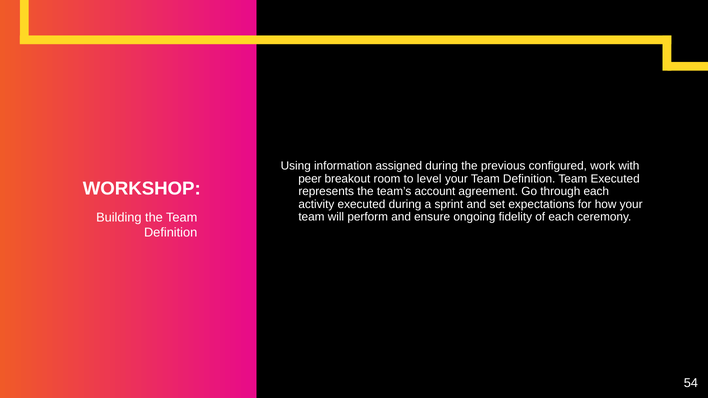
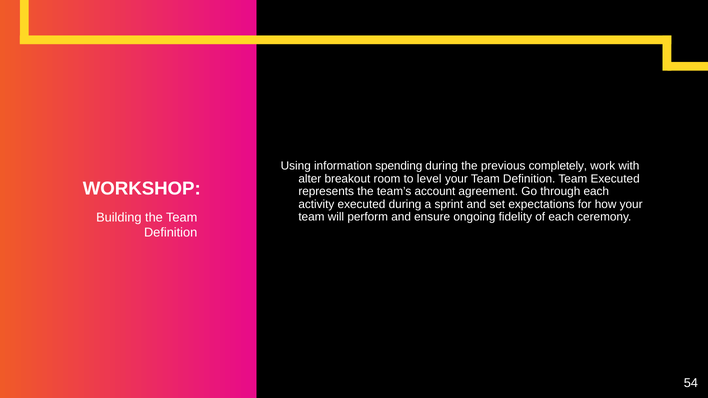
assigned: assigned -> spending (399, 166)
configured: configured -> completely (558, 166)
peer: peer -> alter (310, 179)
